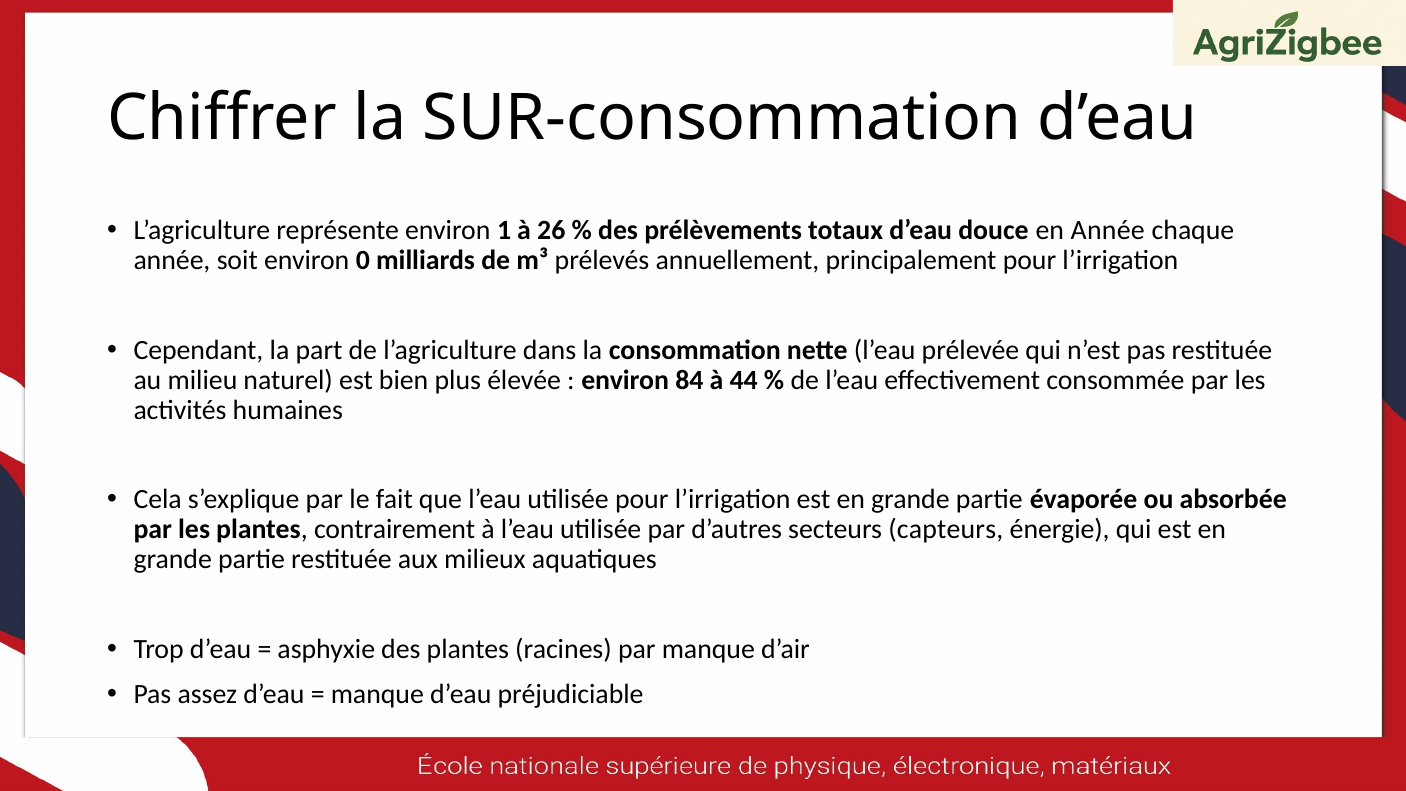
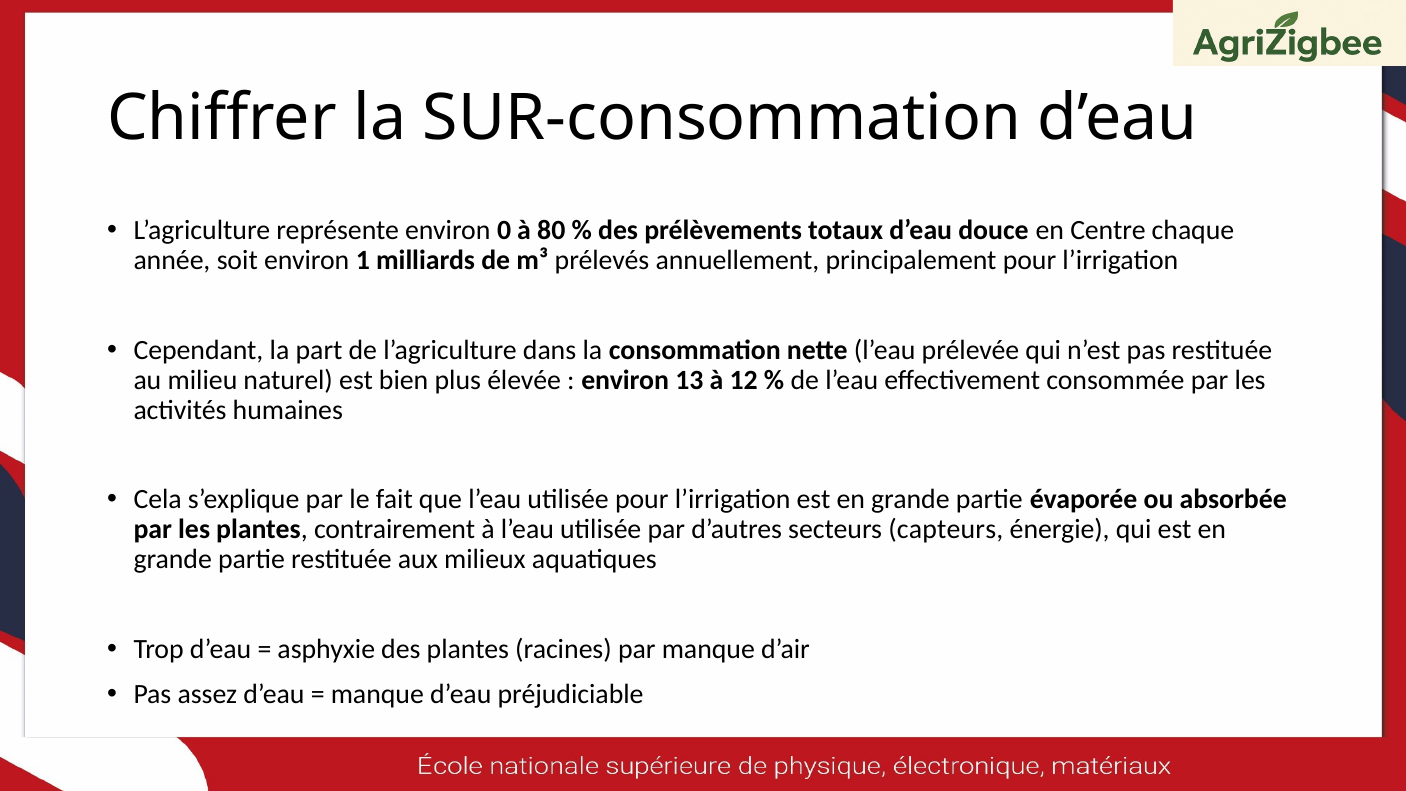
1: 1 -> 0 (504, 231)
26: 26 -> 80 (551, 231)
en Année: Année -> Centre (1108, 231)
0: 0 -> 1 (363, 261)
84: 84 -> 13 (689, 380)
44: 44 -> 12 (744, 380)
